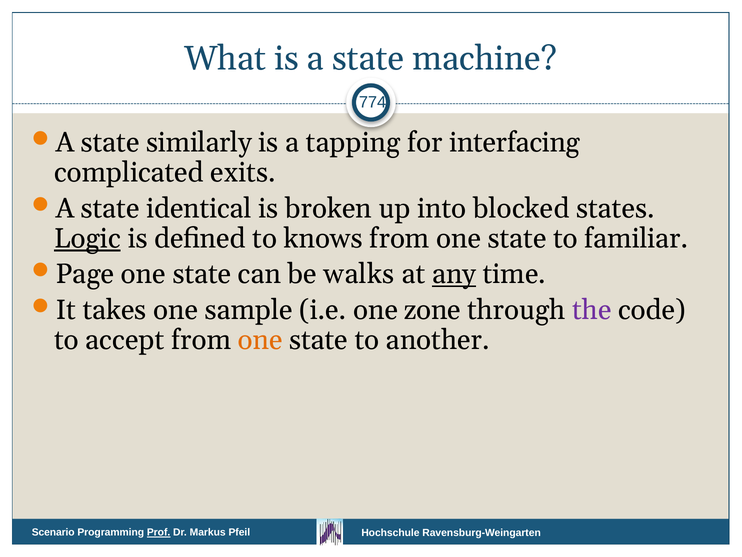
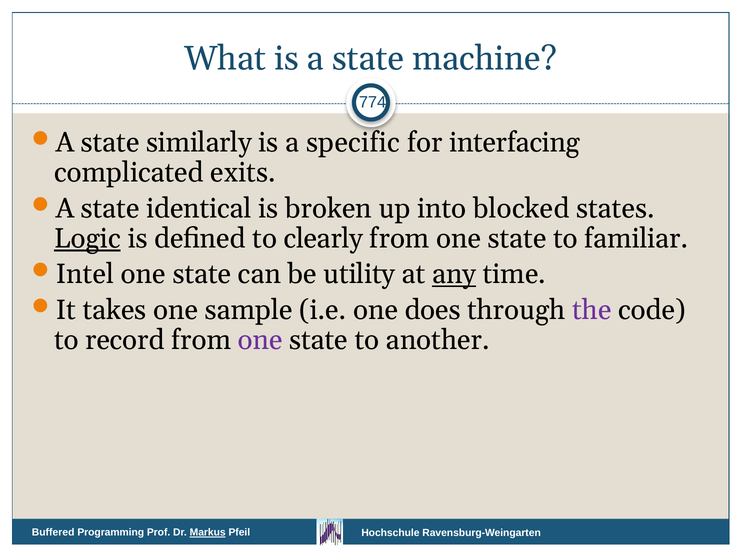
tapping: tapping -> specific (353, 143)
knows: knows -> clearly (323, 238)
Page: Page -> Intel (85, 274)
walks: walks -> utility (359, 274)
zone: zone -> does (433, 310)
accept: accept -> record (125, 340)
one colour: orange -> purple (260, 340)
Scenario: Scenario -> Buffered (53, 532)
Prof underline: present -> none (159, 532)
Markus underline: none -> present (208, 532)
